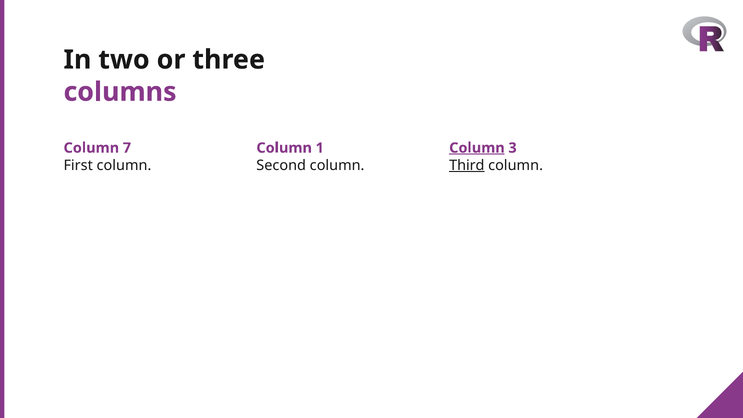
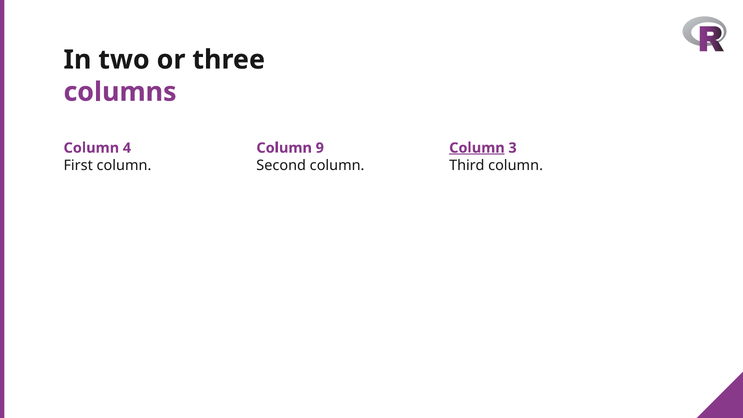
7: 7 -> 4 (127, 148)
1: 1 -> 9 (320, 148)
Third underline: present -> none (467, 165)
